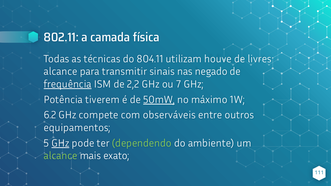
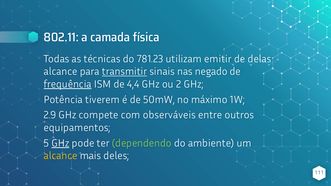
804.11: 804.11 -> 781.23 (150, 59)
houve: houve -> emitir (218, 59)
livres: livres -> delas (259, 59)
transmitir underline: none -> present (125, 72)
2,2: 2,2 -> 4,4 (133, 84)
7: 7 -> 2 (179, 84)
50mW underline: present -> none (159, 100)
6.2: 6.2 -> 2.9 (50, 115)
alcance colour: light green -> yellow (61, 156)
exato: exato -> deles (116, 156)
